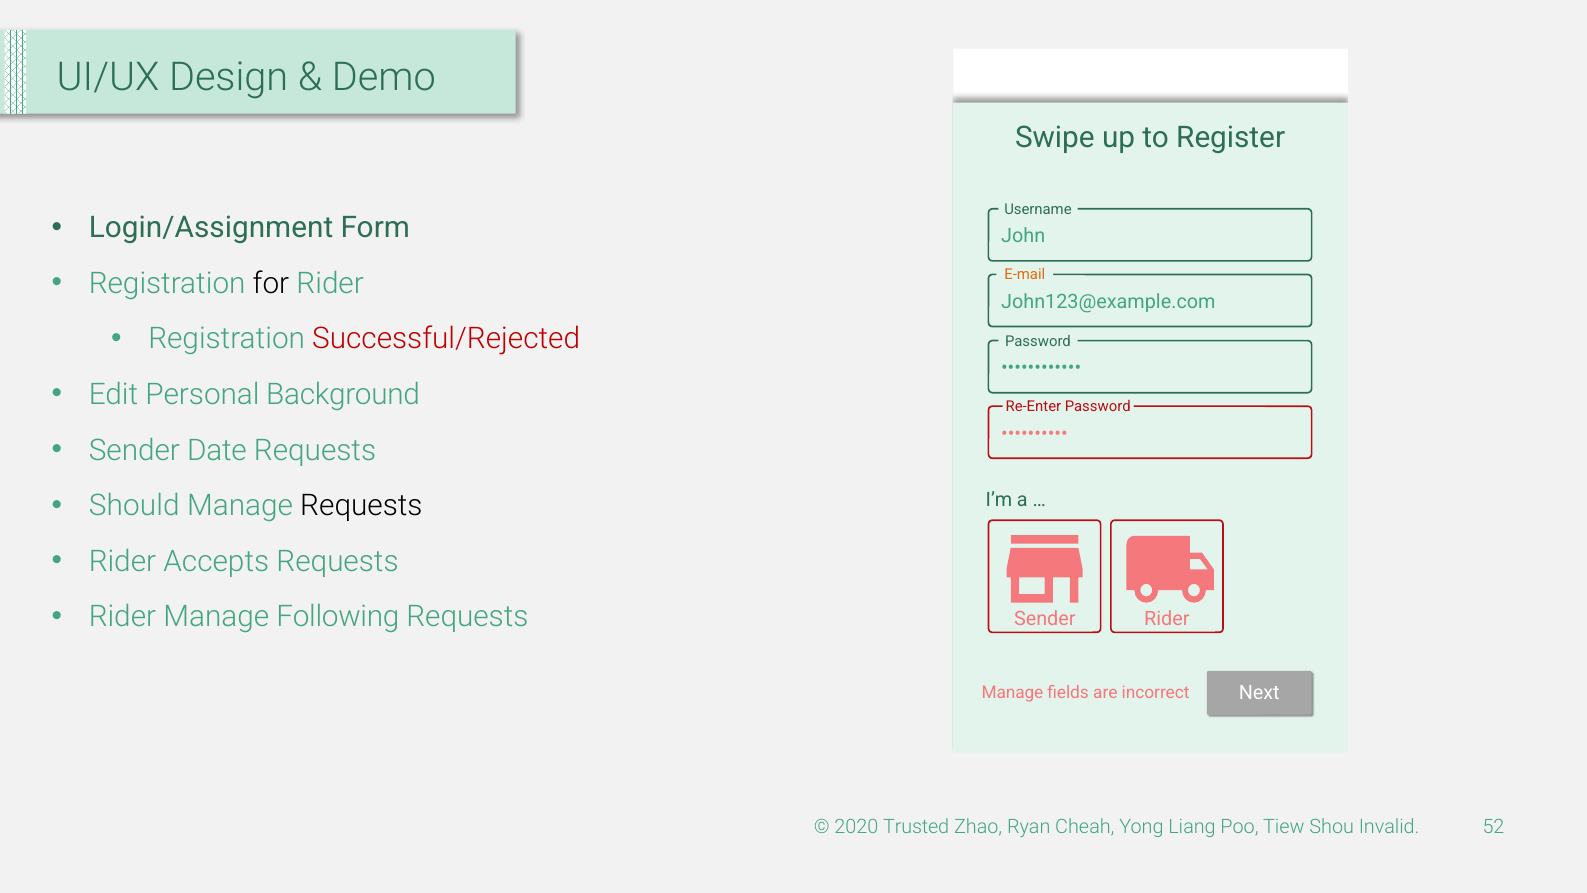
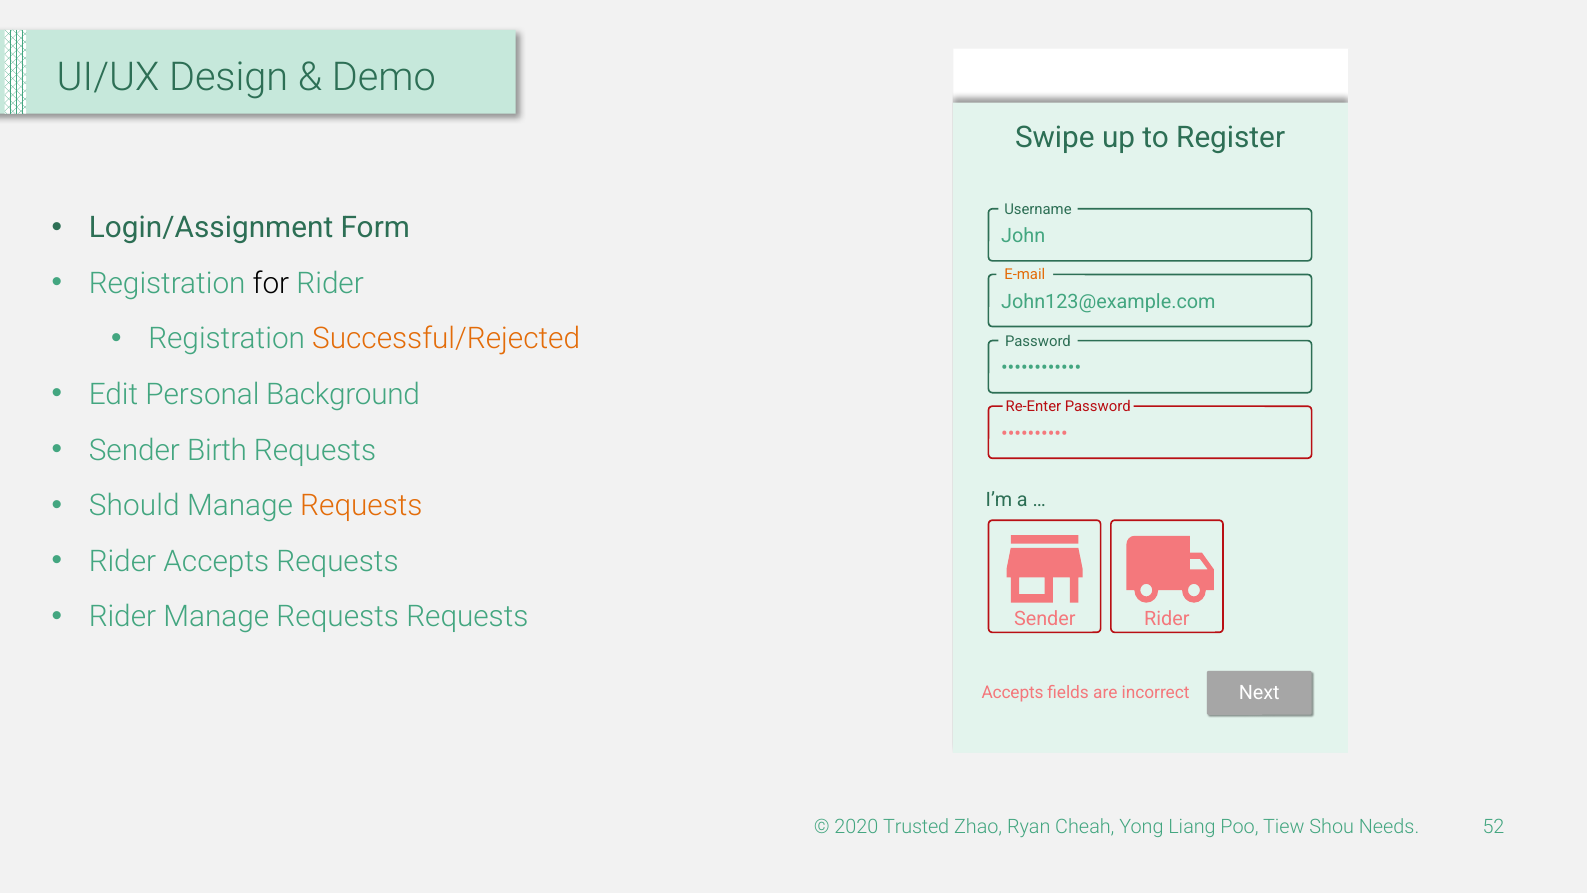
Successful/Rejected colour: red -> orange (446, 339)
Date: Date -> Birth (217, 450)
Requests colour: black -> orange (361, 506)
Rider Manage Following: Following -> Requests (338, 617)
Manage: Manage -> Accepts (1013, 693)
Invalid: Invalid -> Needs (1389, 827)
